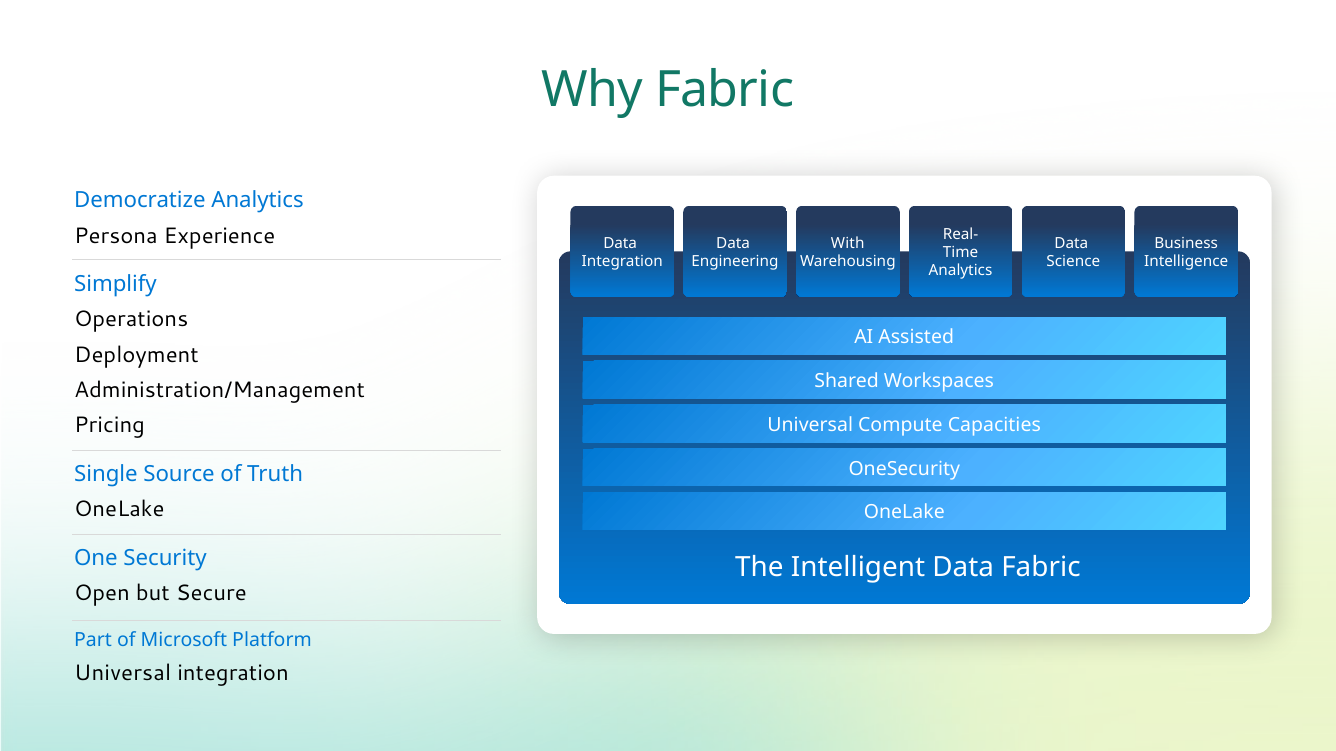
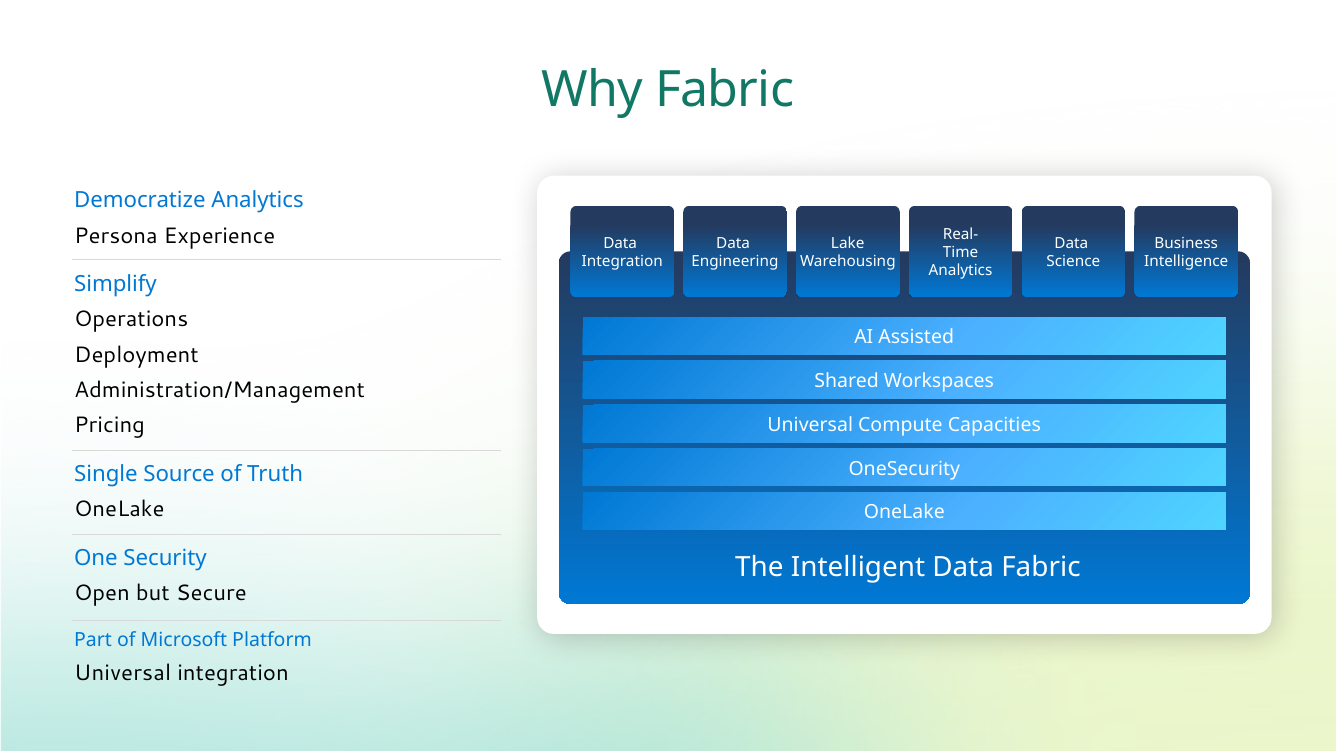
With: With -> Lake (848, 243)
